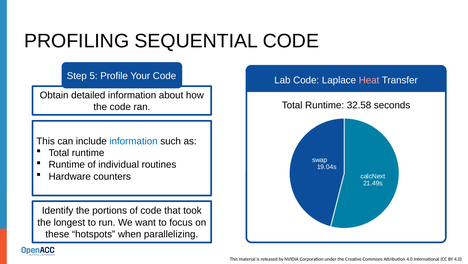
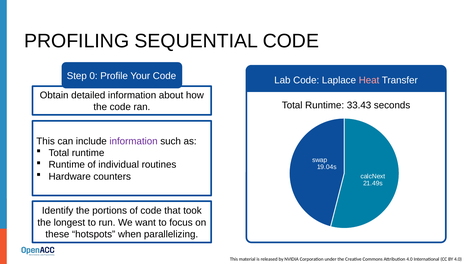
5: 5 -> 0 (94, 76)
32.58: 32.58 -> 33.43 (359, 105)
information colour: blue -> purple (134, 141)
